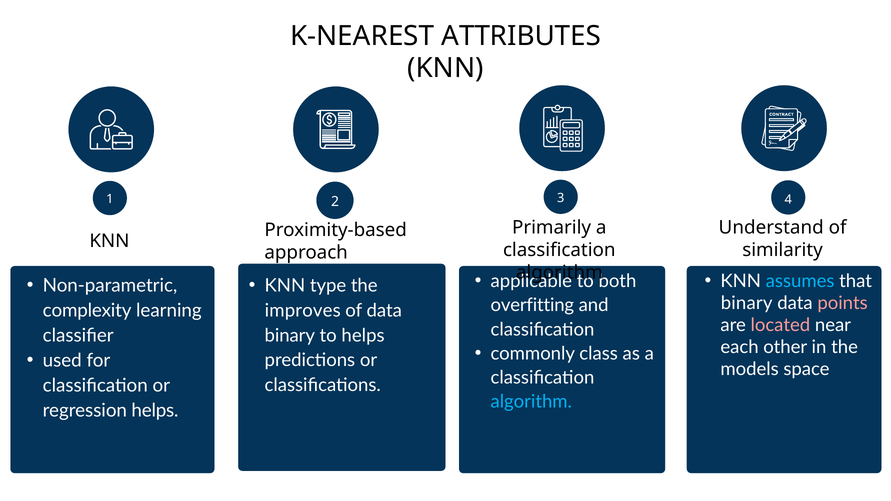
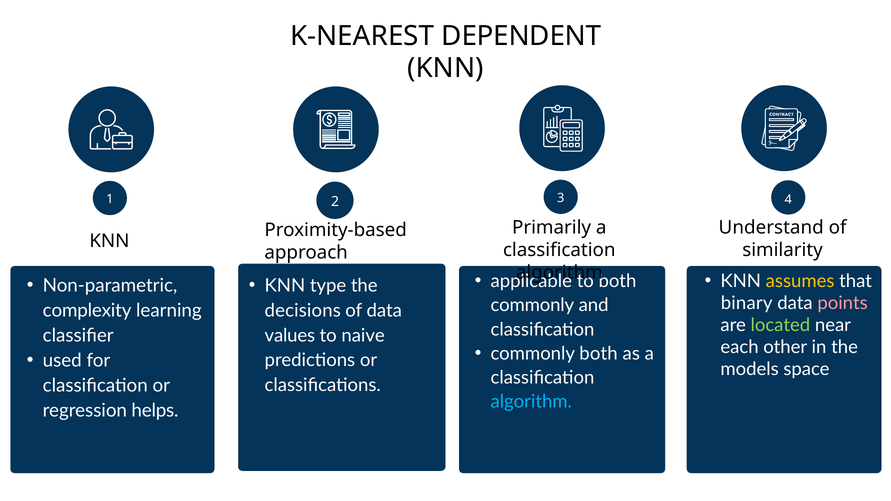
ATTRIBUTES: ATTRIBUTES -> DEPENDENT (521, 36)
assumes colour: light blue -> yellow (800, 281)
overfitting: overfitting -> commonly (532, 305)
improves: improves -> decisions (303, 311)
located colour: pink -> light green (780, 325)
binary: binary -> values (290, 336)
to helps: helps -> naive (363, 336)
commonly class: class -> both (599, 354)
